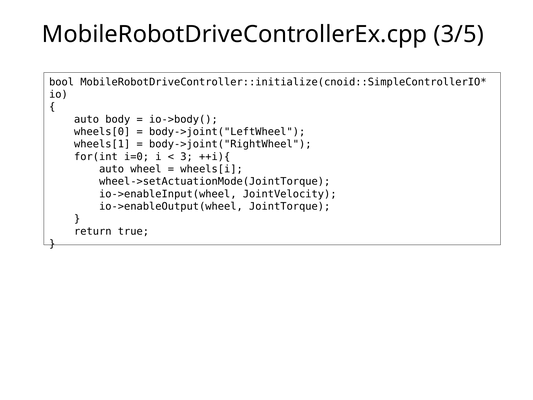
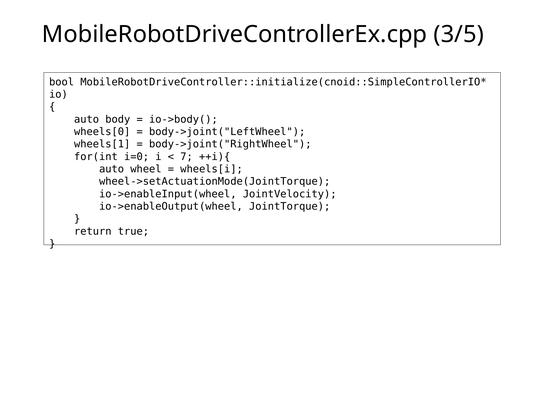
3: 3 -> 7 (187, 157)
